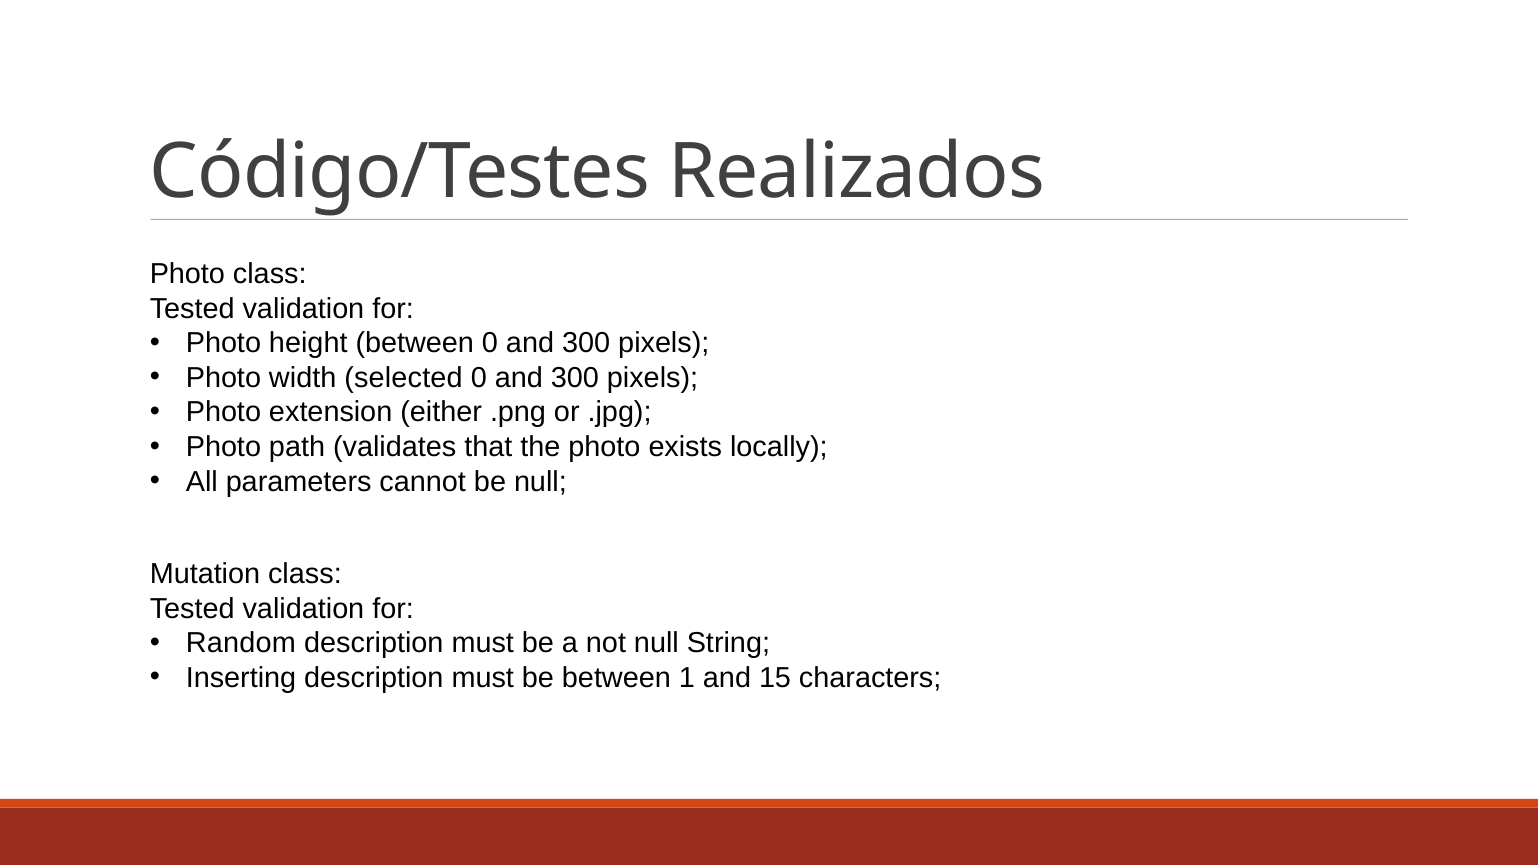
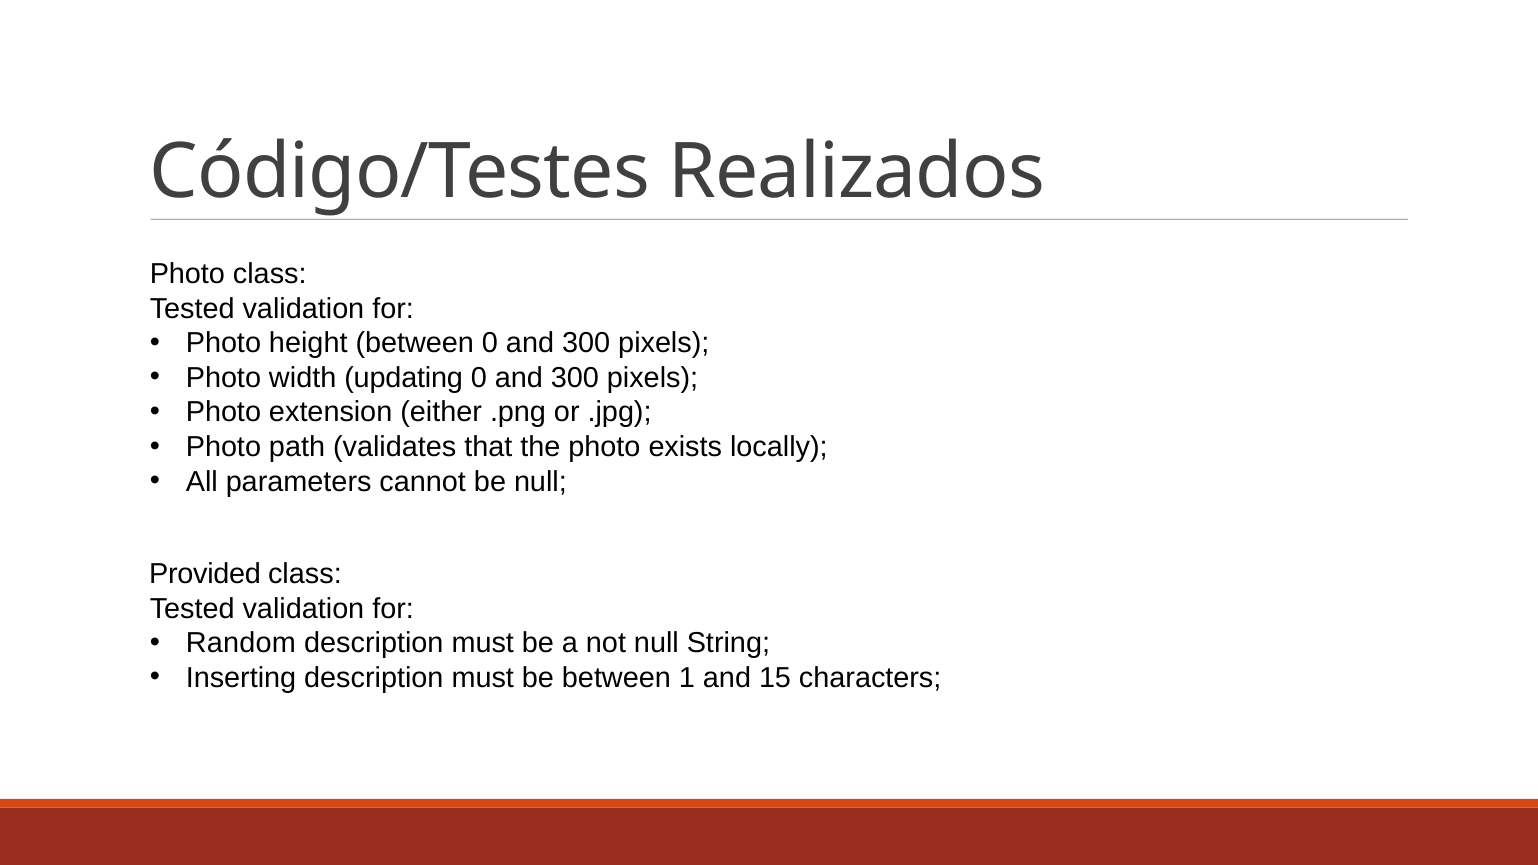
selected: selected -> updating (404, 378)
Mutation: Mutation -> Provided (205, 574)
